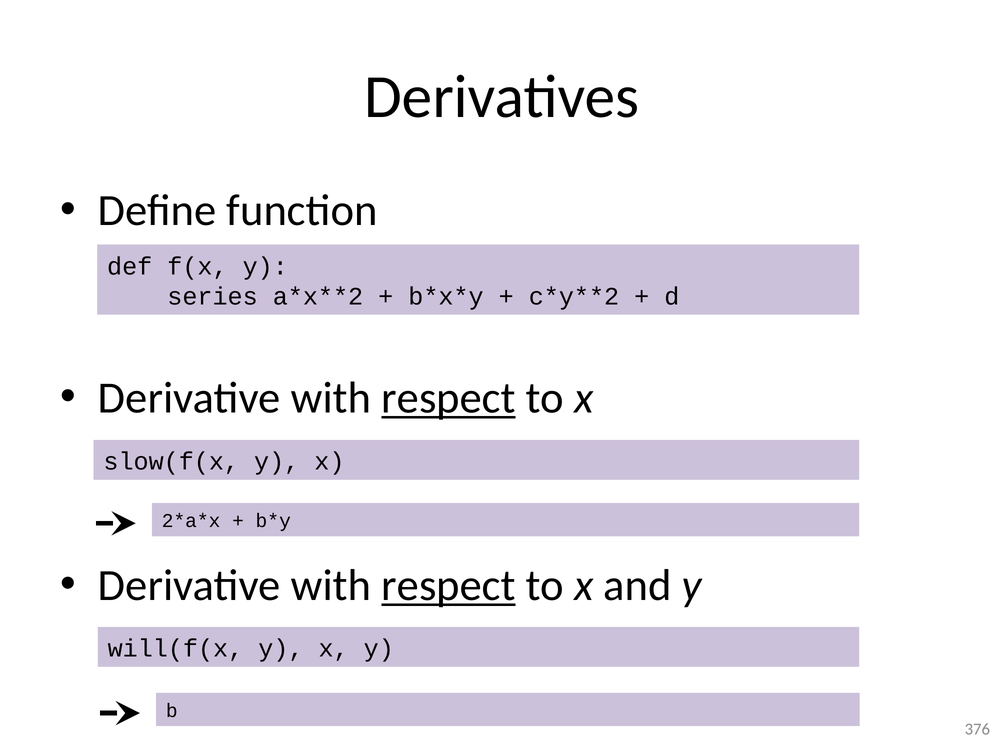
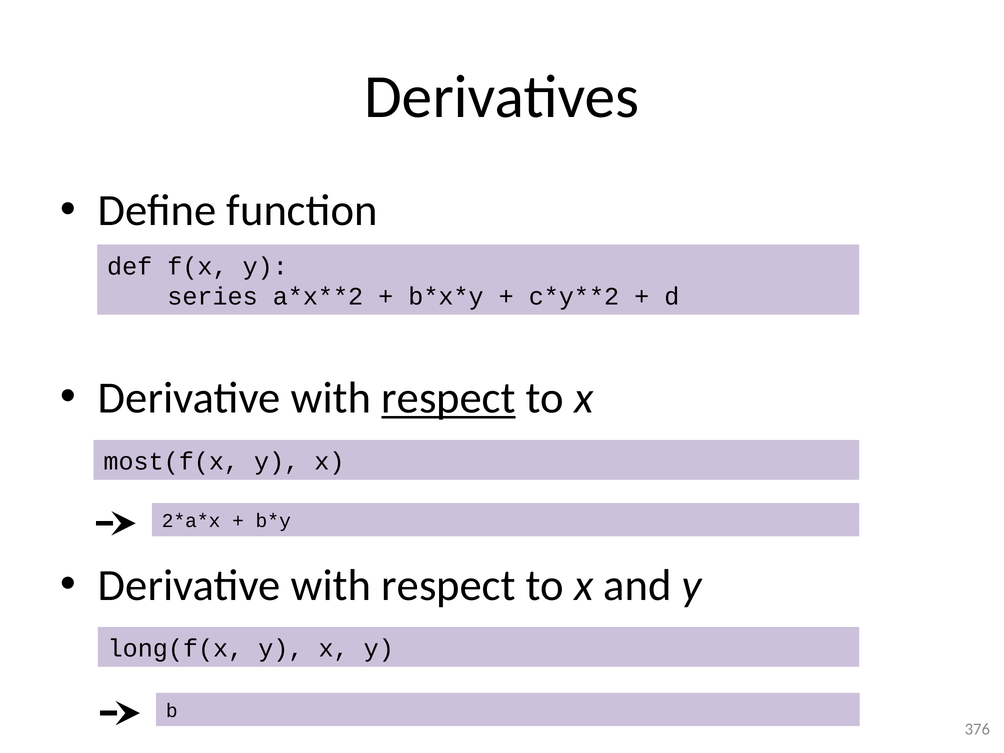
slow(f(x: slow(f(x -> most(f(x (171, 462)
respect underline: present -> none (448, 586)
will(f(x: will(f(x -> long(f(x (175, 649)
